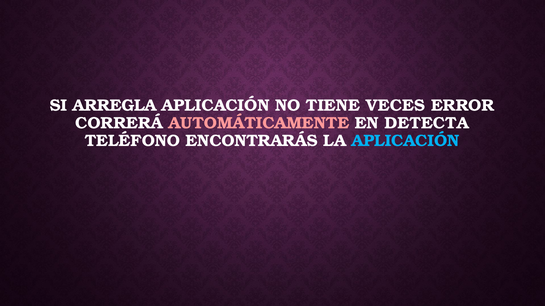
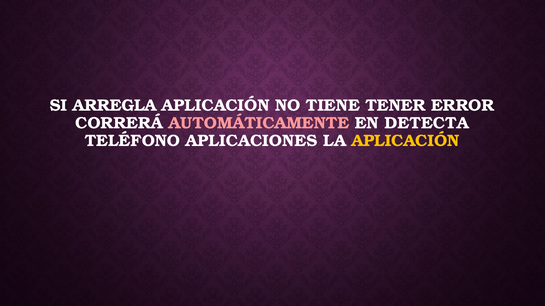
VECES: VECES -> TENER (396, 105)
ENCONTRARÁS: ENCONTRARÁS -> APLICACIONES (251, 141)
APLICACIÓN colour: light blue -> yellow (405, 141)
